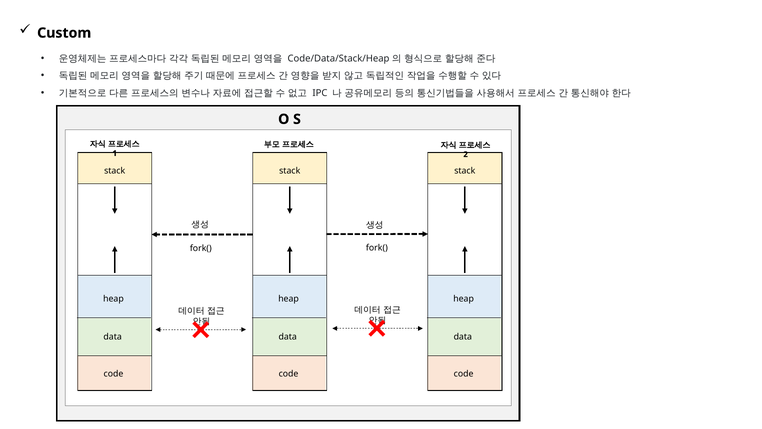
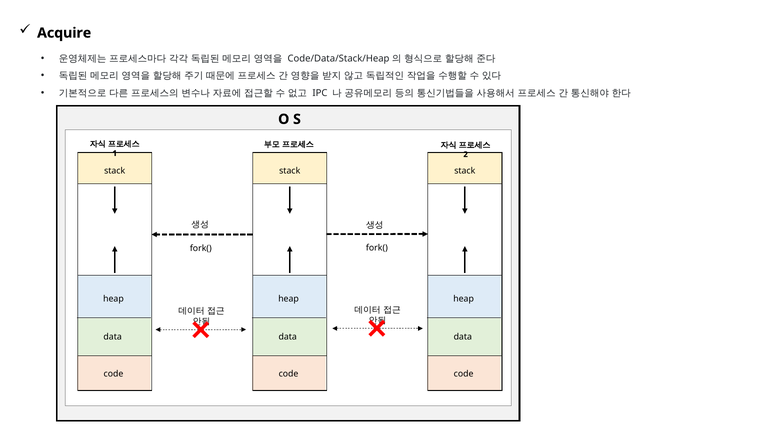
Custom: Custom -> Acquire (64, 33)
